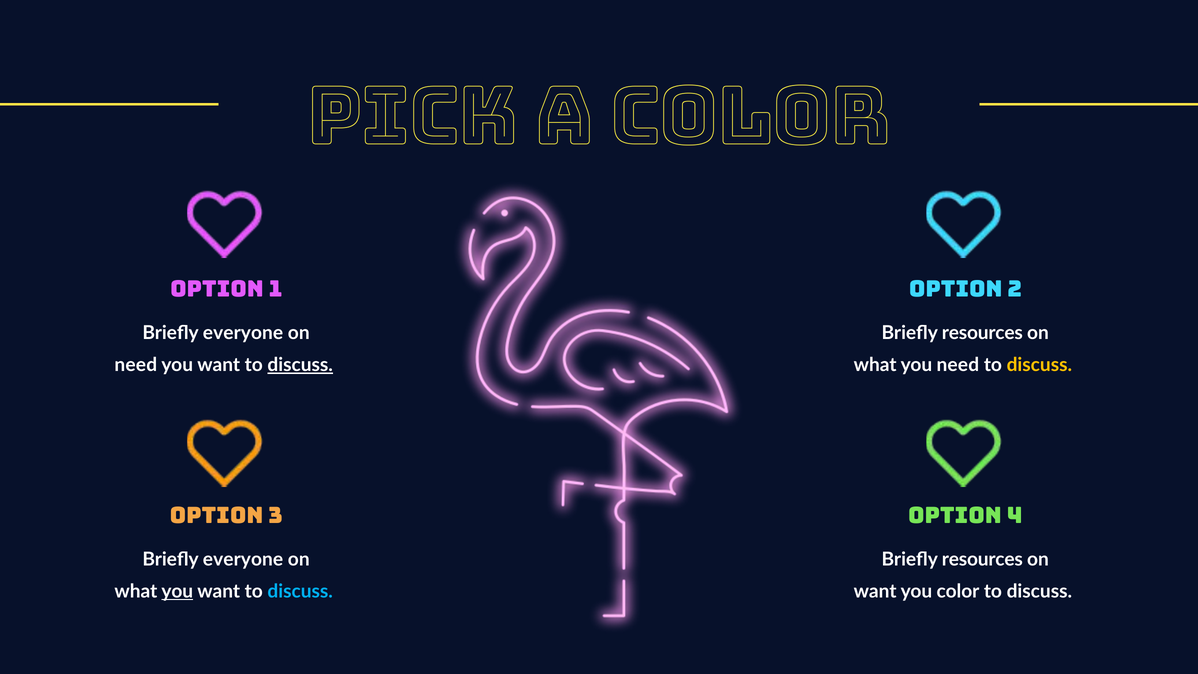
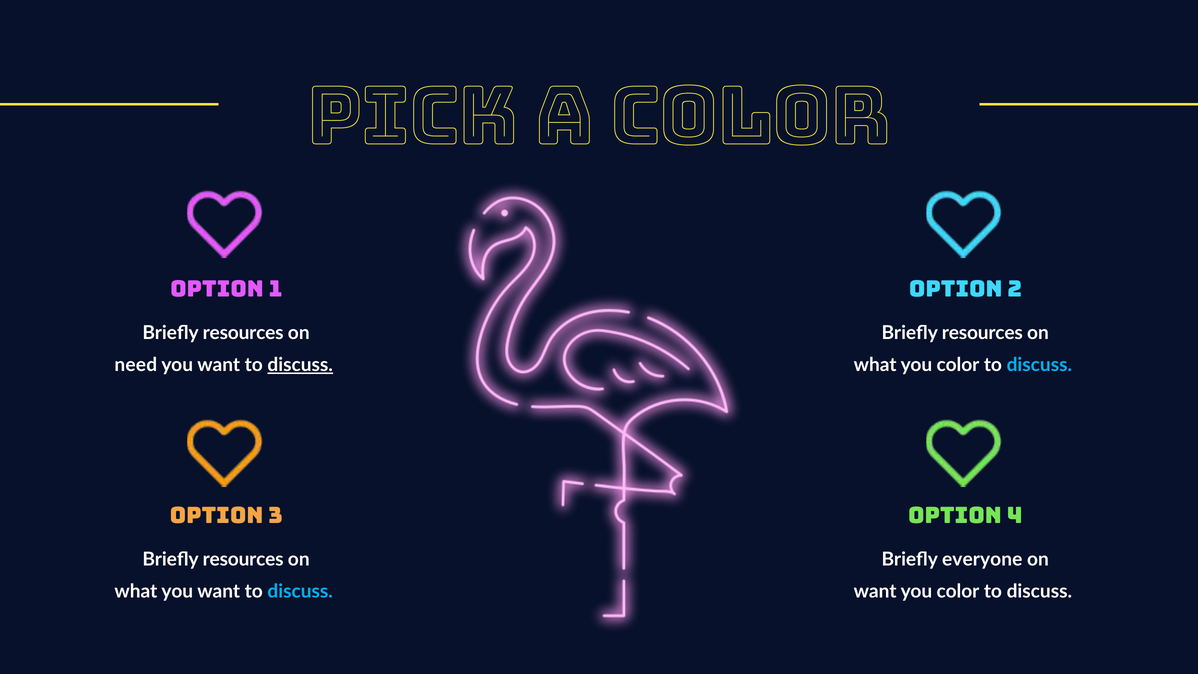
everyone: everyone -> resources (243, 333)
what you need: need -> color (958, 365)
discuss colour: yellow -> light blue (1039, 365)
everyone: everyone -> resources (243, 559)
resources: resources -> everyone (982, 559)
you underline: present -> none (177, 591)
